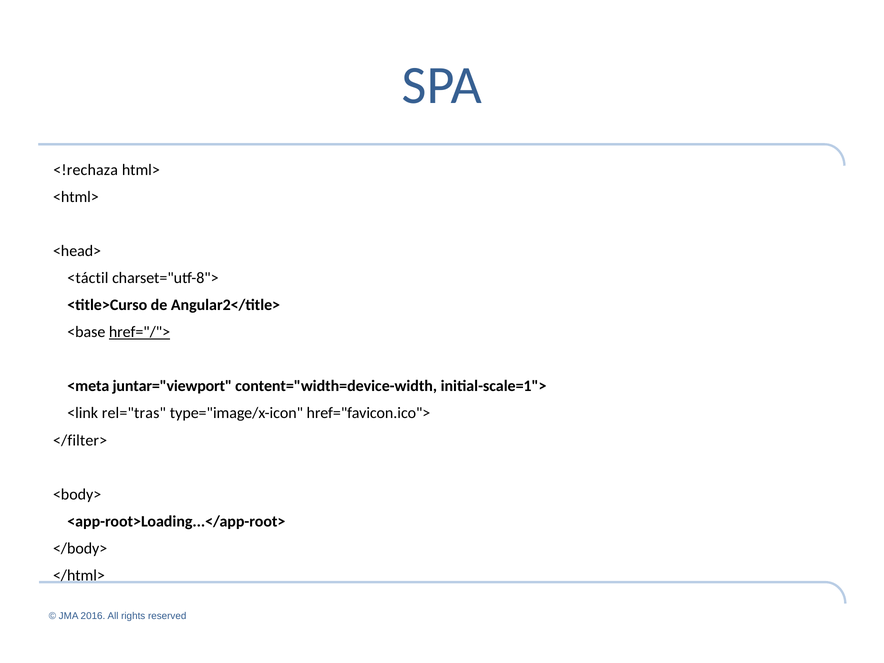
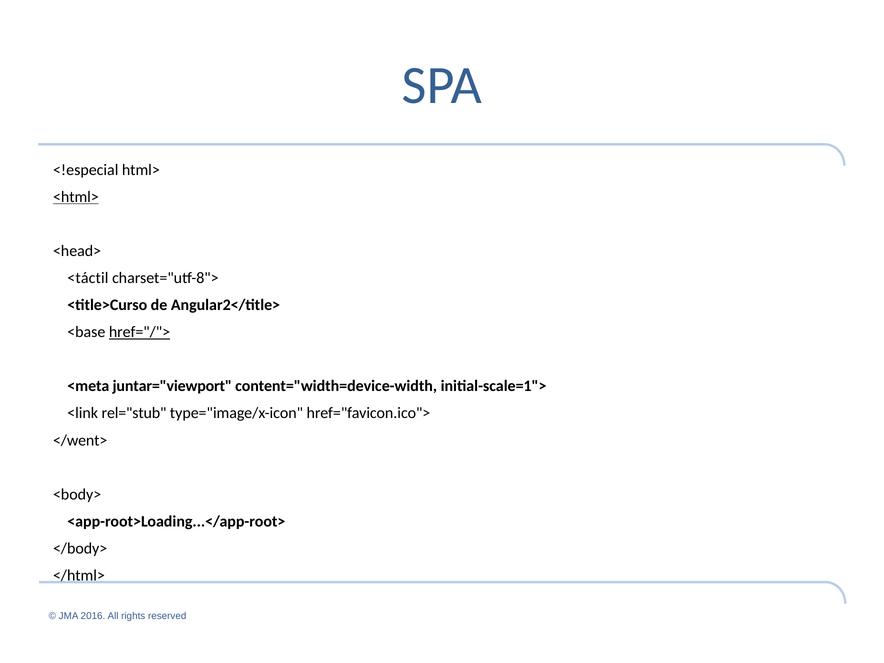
<!rechaza: <!rechaza -> <!especial (86, 170)
<html> underline: none -> present (76, 197)
rel="tras: rel="tras -> rel="stub (134, 413)
</filter>: </filter> -> </went> (80, 440)
